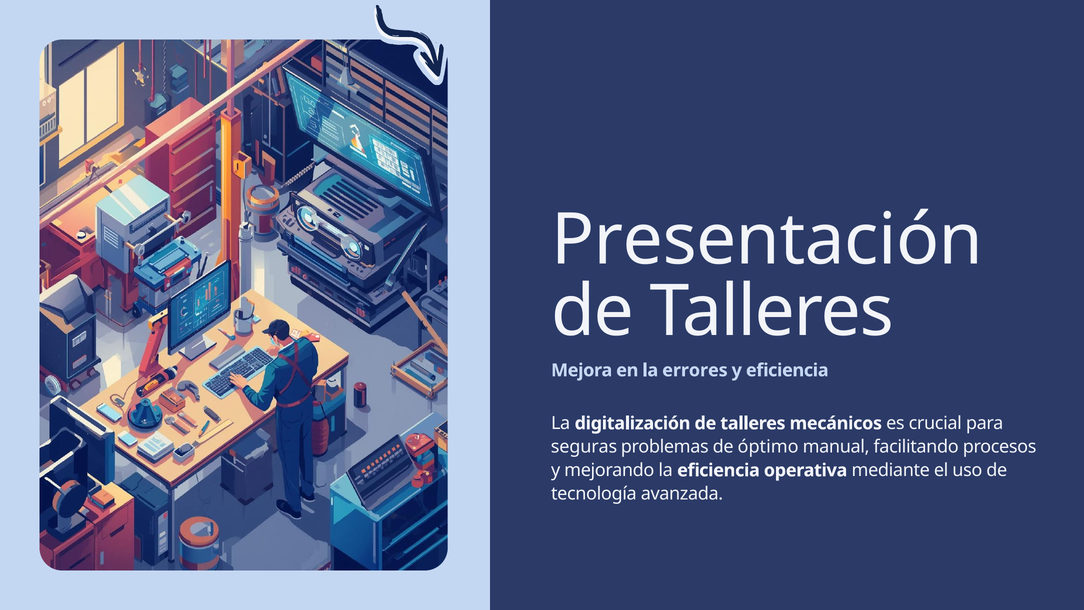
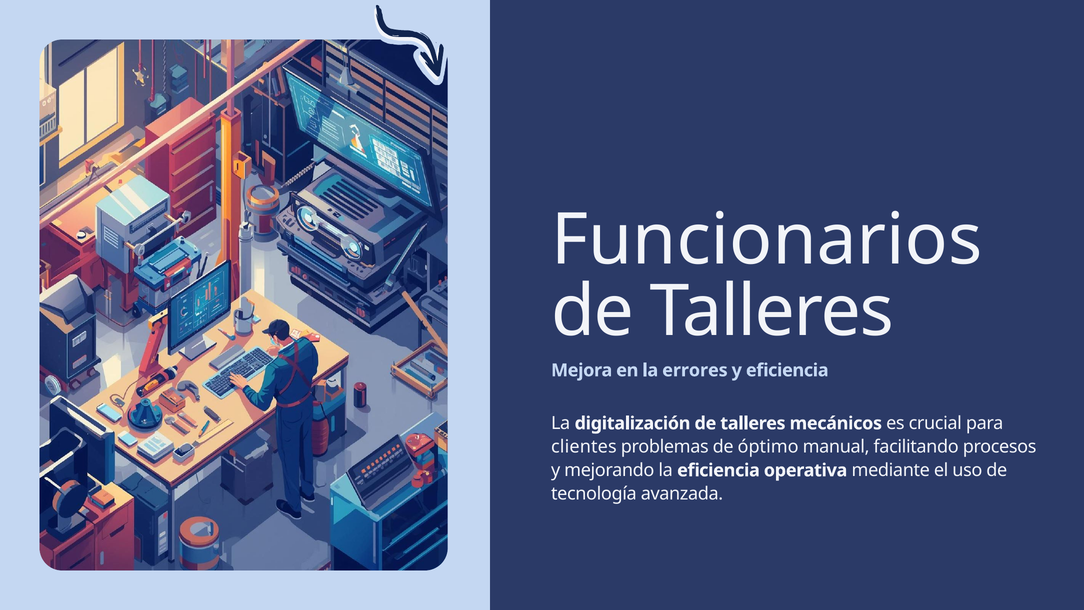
Presentación: Presentación -> Funcionarios (767, 240)
seguras: seguras -> clientes (584, 447)
